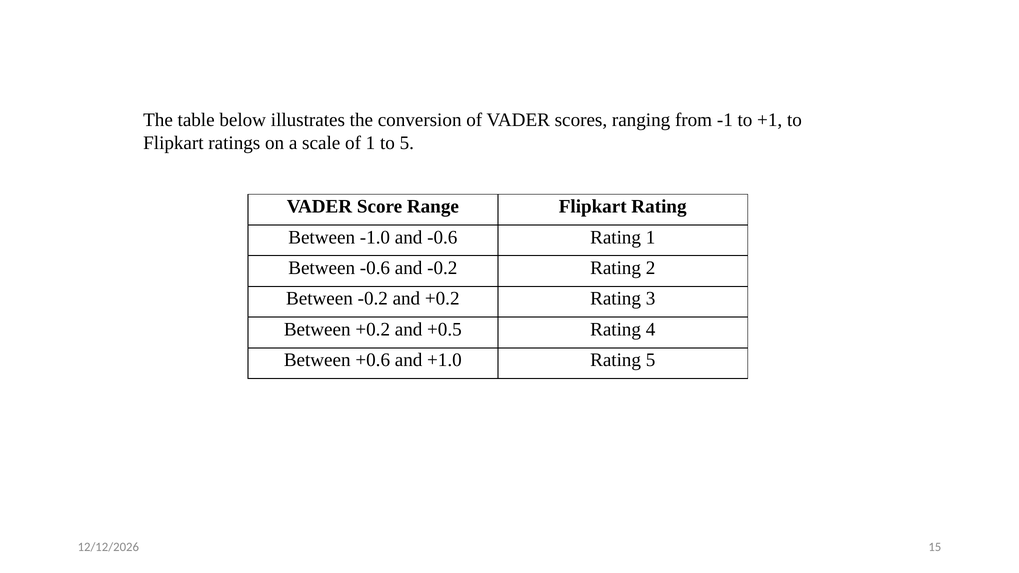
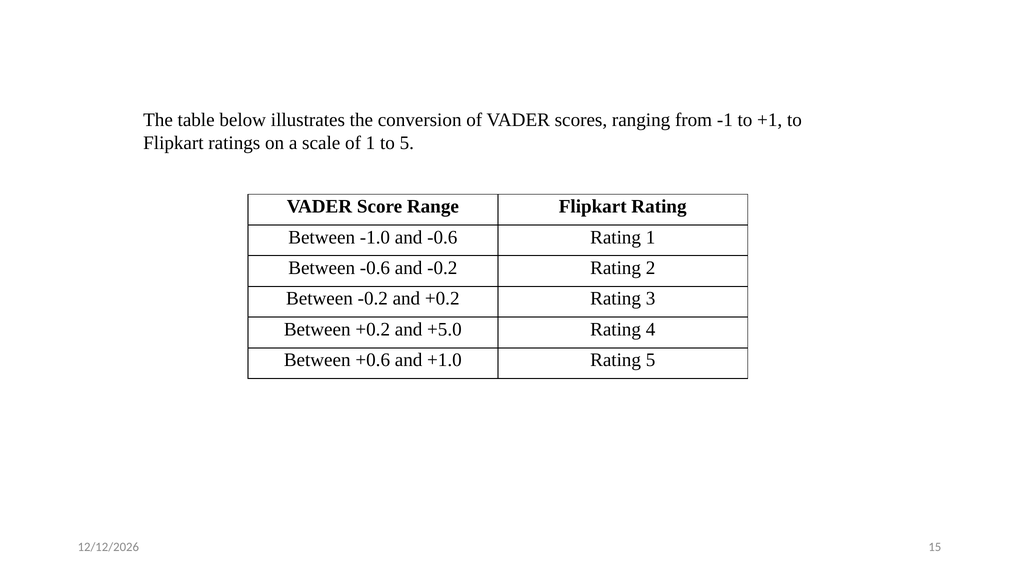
+0.5: +0.5 -> +5.0 (444, 329)
